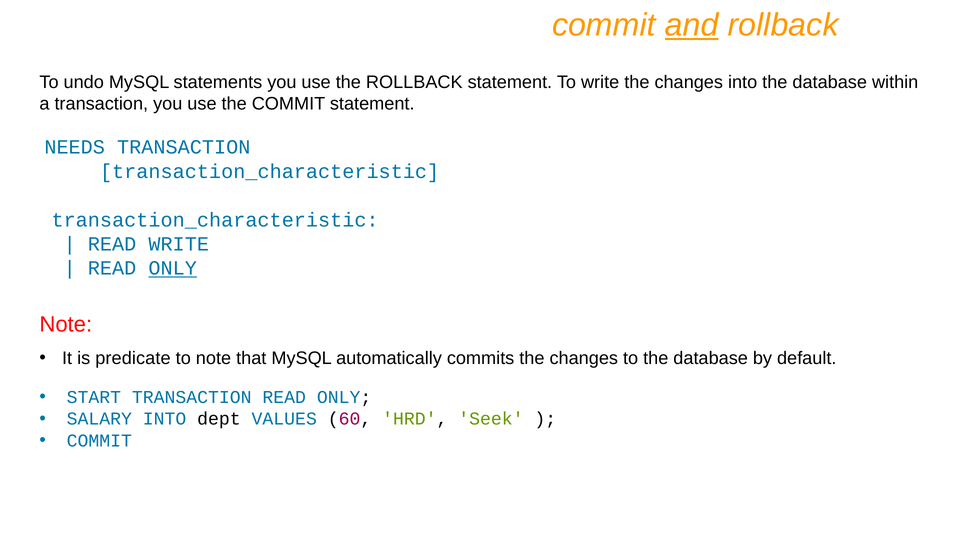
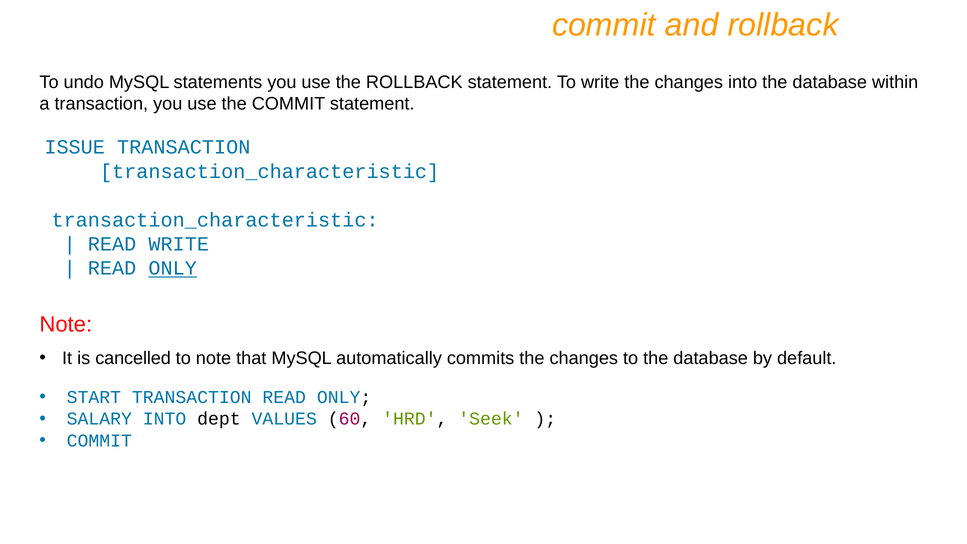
and underline: present -> none (692, 25)
NEEDS: NEEDS -> ISSUE (75, 147)
predicate: predicate -> cancelled (133, 358)
